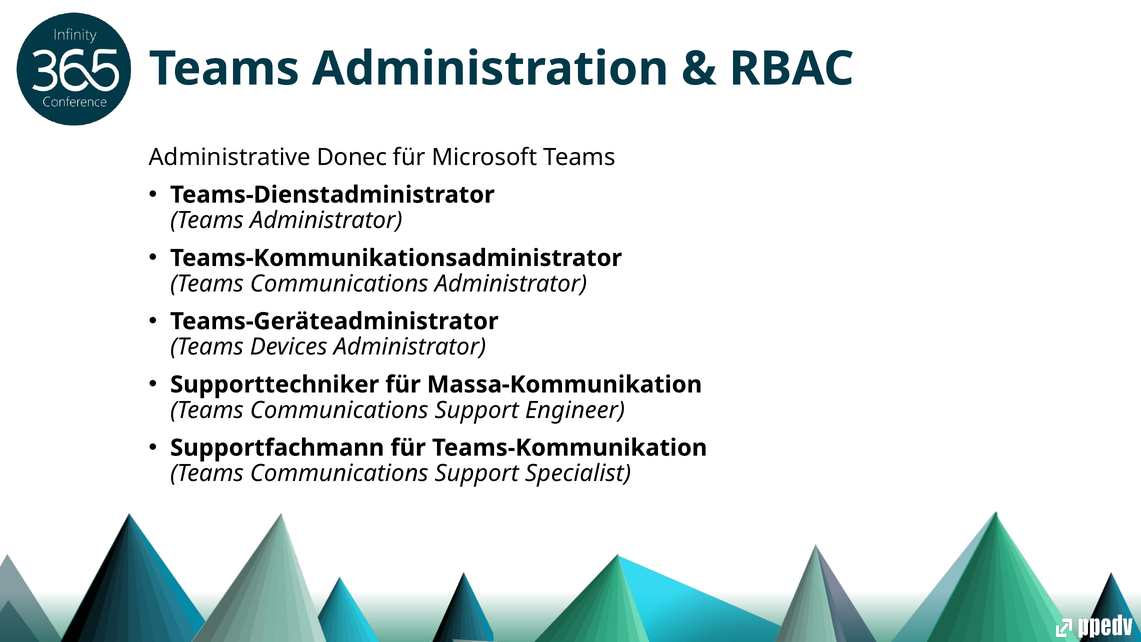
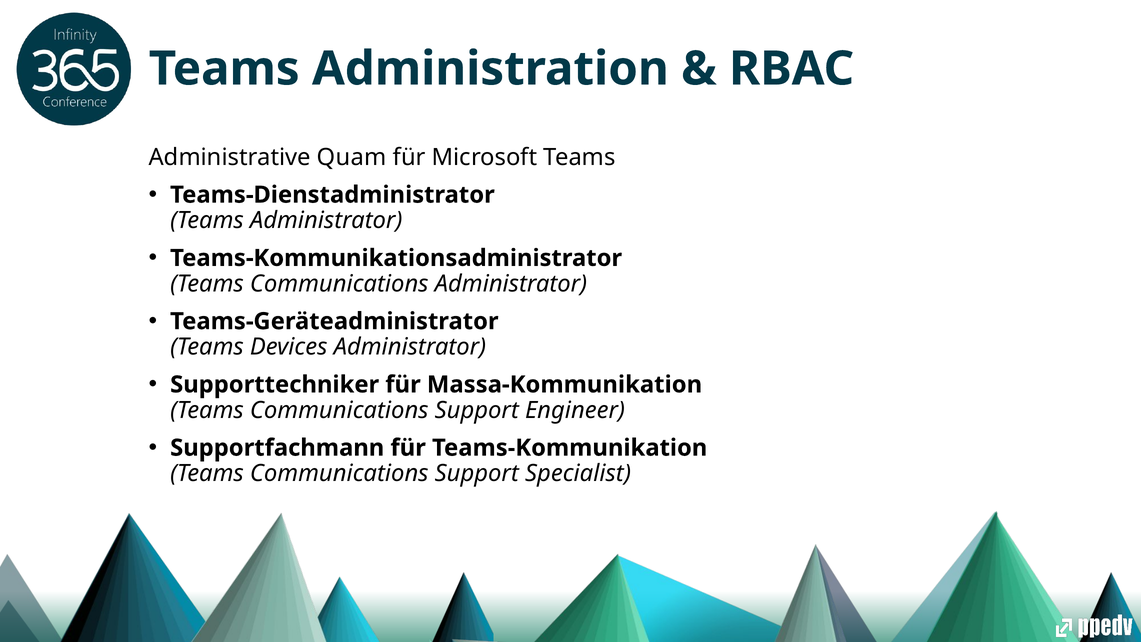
Donec: Donec -> Quam (352, 157)
